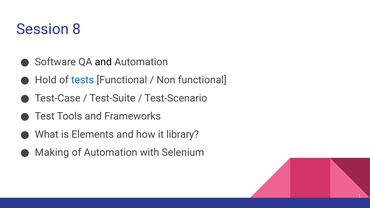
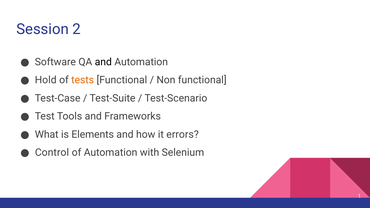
8: 8 -> 2 (77, 29)
tests colour: blue -> orange (83, 80)
library: library -> errors (183, 135)
Making: Making -> Control (52, 153)
